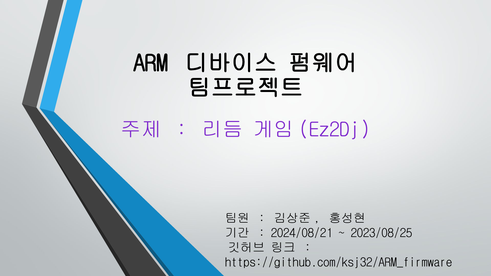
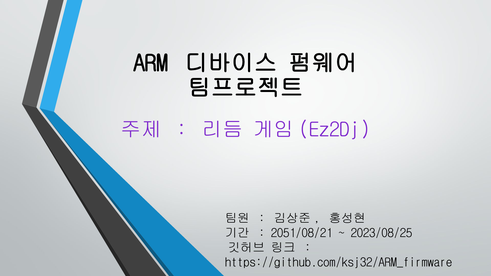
2024/08/21: 2024/08/21 -> 2051/08/21 (302, 233)
